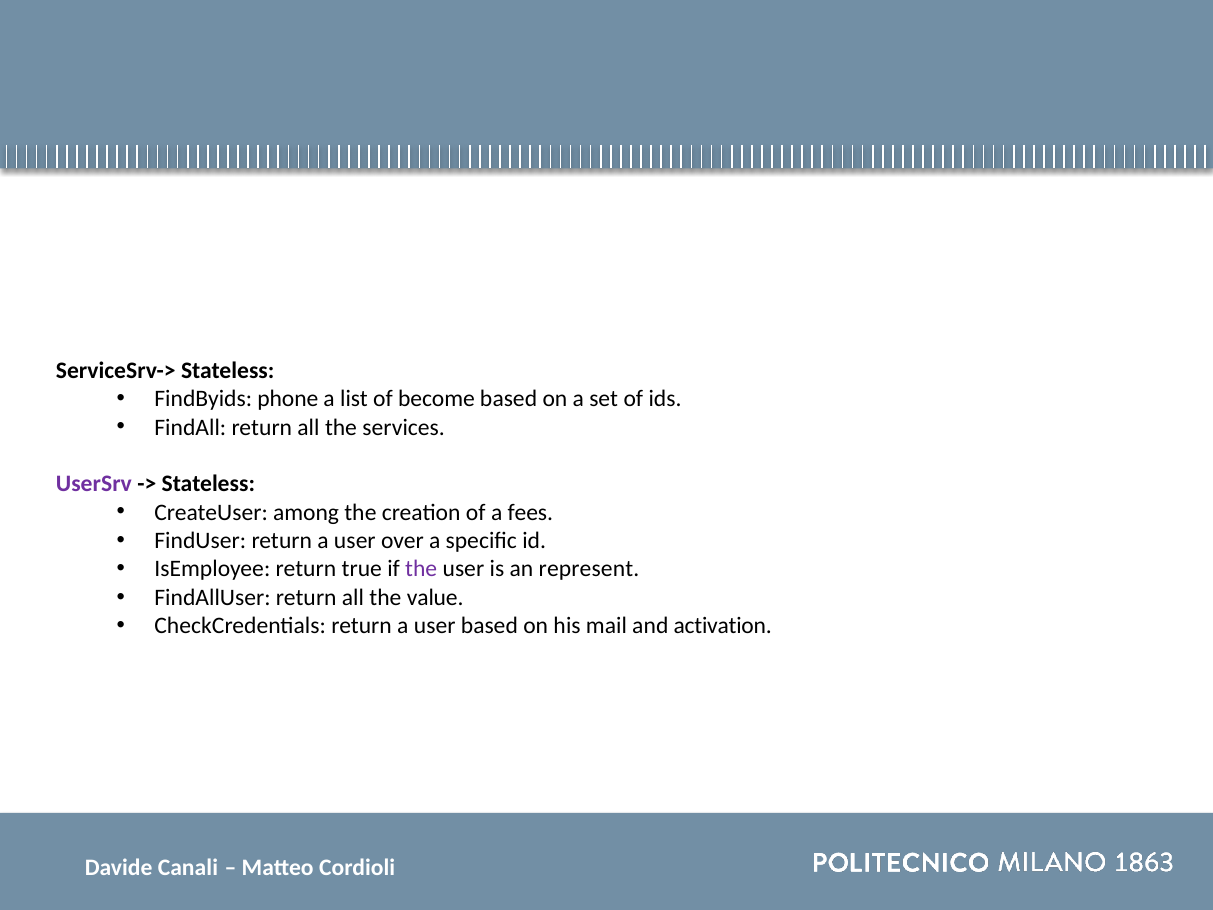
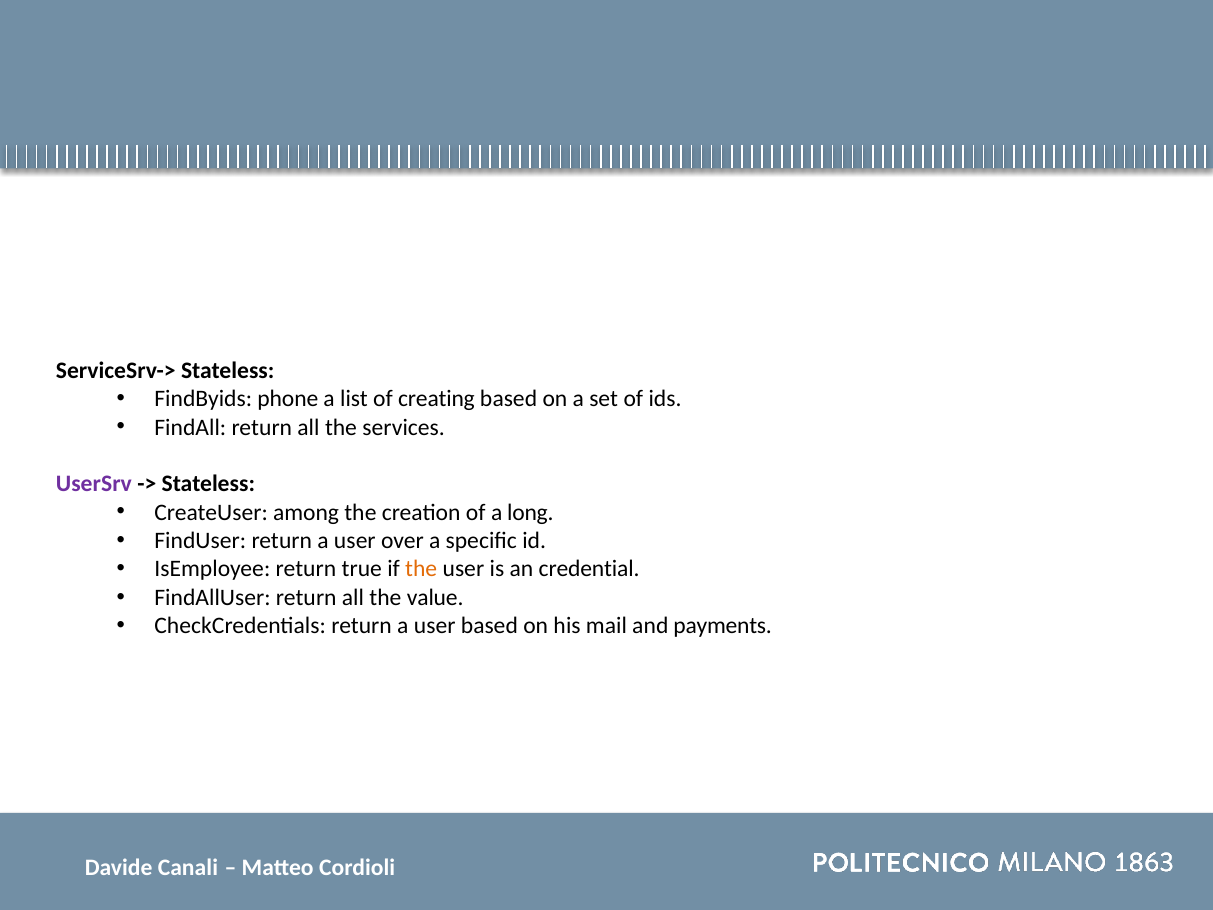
become: become -> creating (437, 399)
fees: fees -> long (530, 512)
the colour: purple -> orange (421, 569)
represent: represent -> credential (589, 569)
activation: activation -> payments (723, 626)
